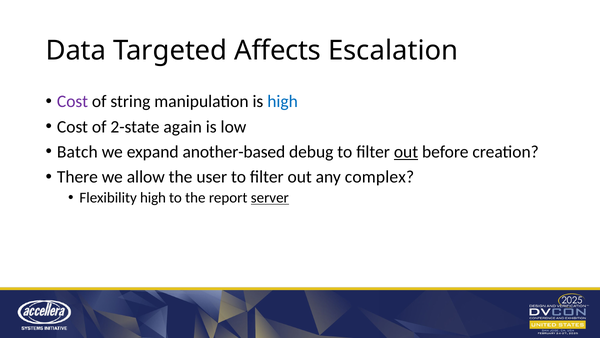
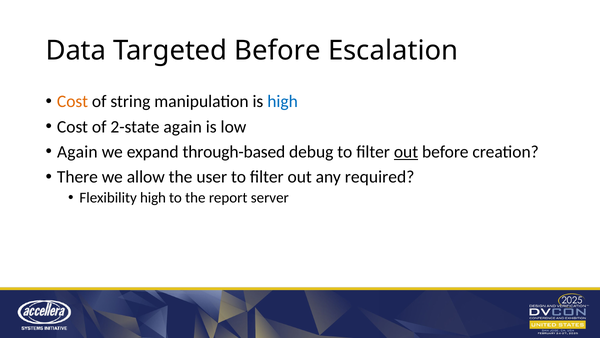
Targeted Affects: Affects -> Before (278, 50)
Cost colour: purple -> orange (73, 101)
Batch: Batch -> Again (77, 152)
another-based: another-based -> through-based (234, 152)
complex: complex -> required (380, 177)
server underline: present -> none (270, 197)
